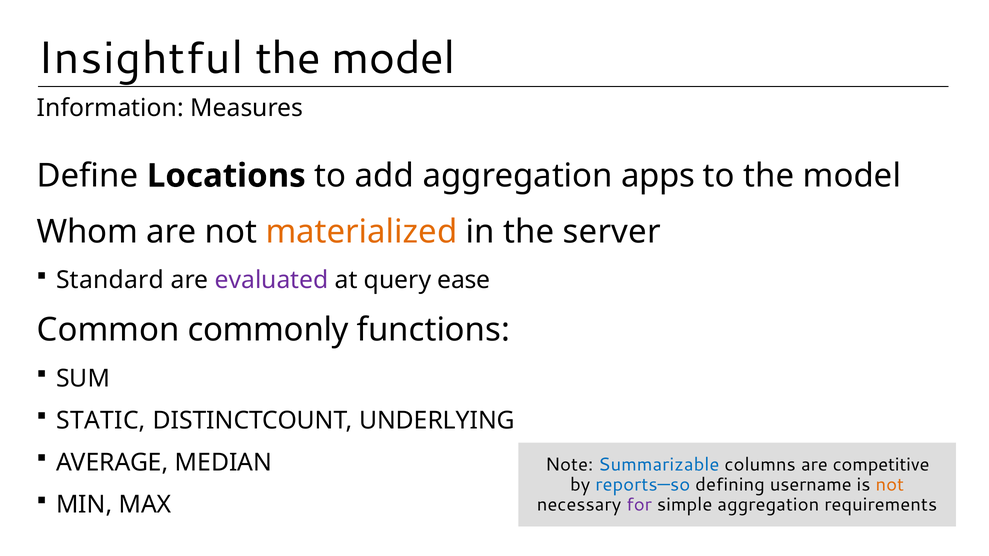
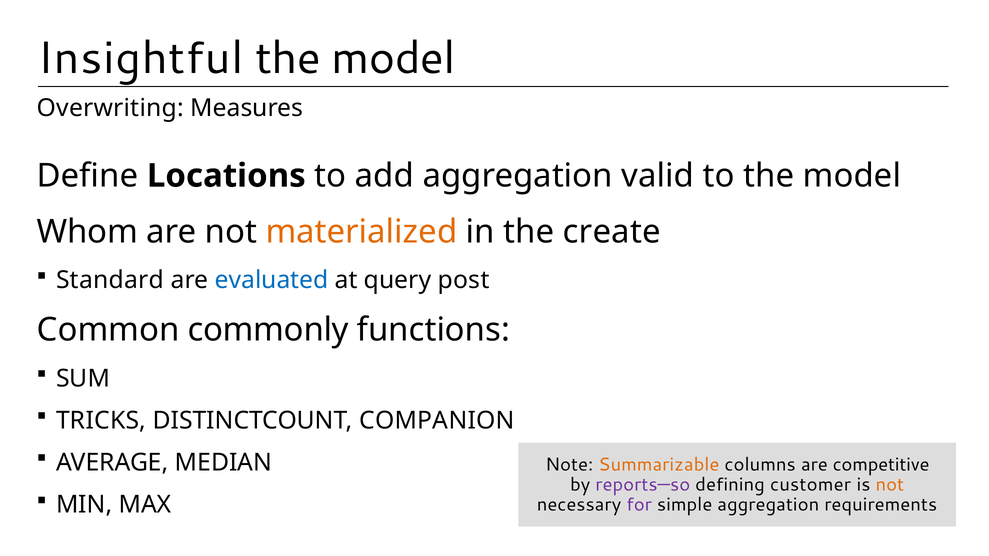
Information: Information -> Overwriting (110, 108)
apps: apps -> valid (658, 176)
server: server -> create (612, 232)
evaluated colour: purple -> blue (272, 280)
ease: ease -> post (464, 280)
STATIC: STATIC -> TRICKS (101, 421)
UNDERLYING: UNDERLYING -> COMPANION (437, 421)
Summarizable colour: blue -> orange (659, 465)
reports—so colour: blue -> purple (643, 485)
username: username -> customer (811, 485)
